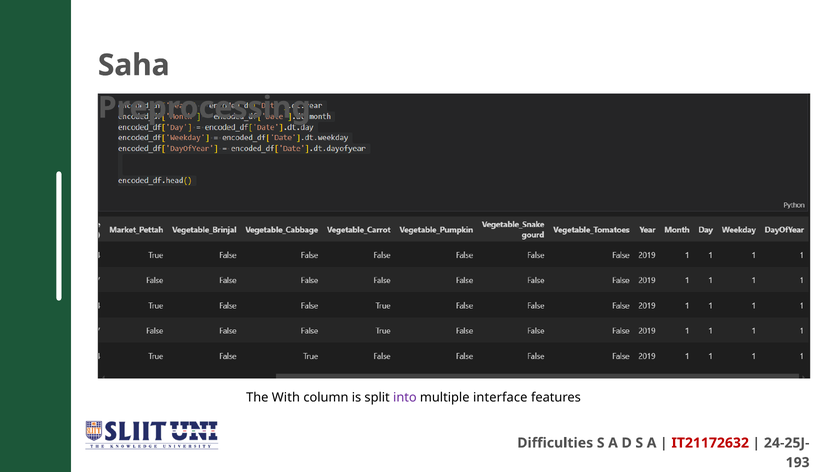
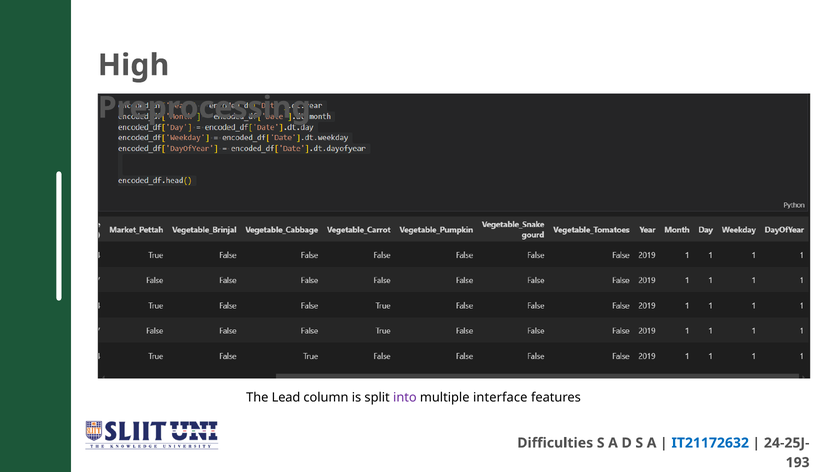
Saha: Saha -> High (134, 65)
With: With -> Lead (286, 398)
IT21172632 colour: red -> blue (710, 443)
